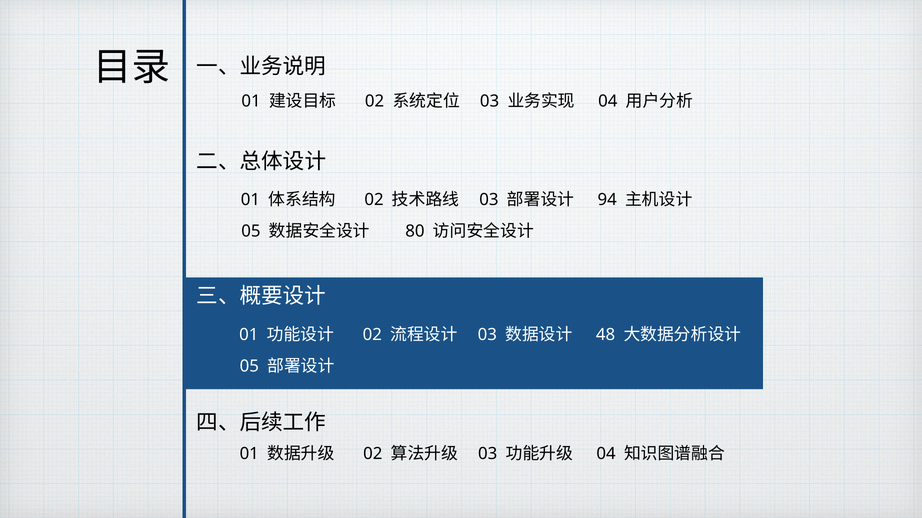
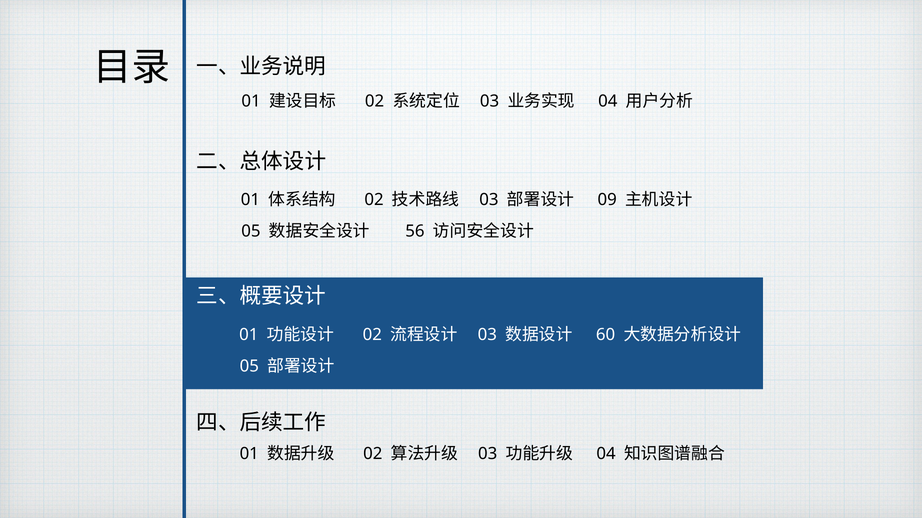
94: 94 -> 09 (607, 200)
80: 80 -> 56 (415, 232)
48: 48 -> 60 (606, 335)
